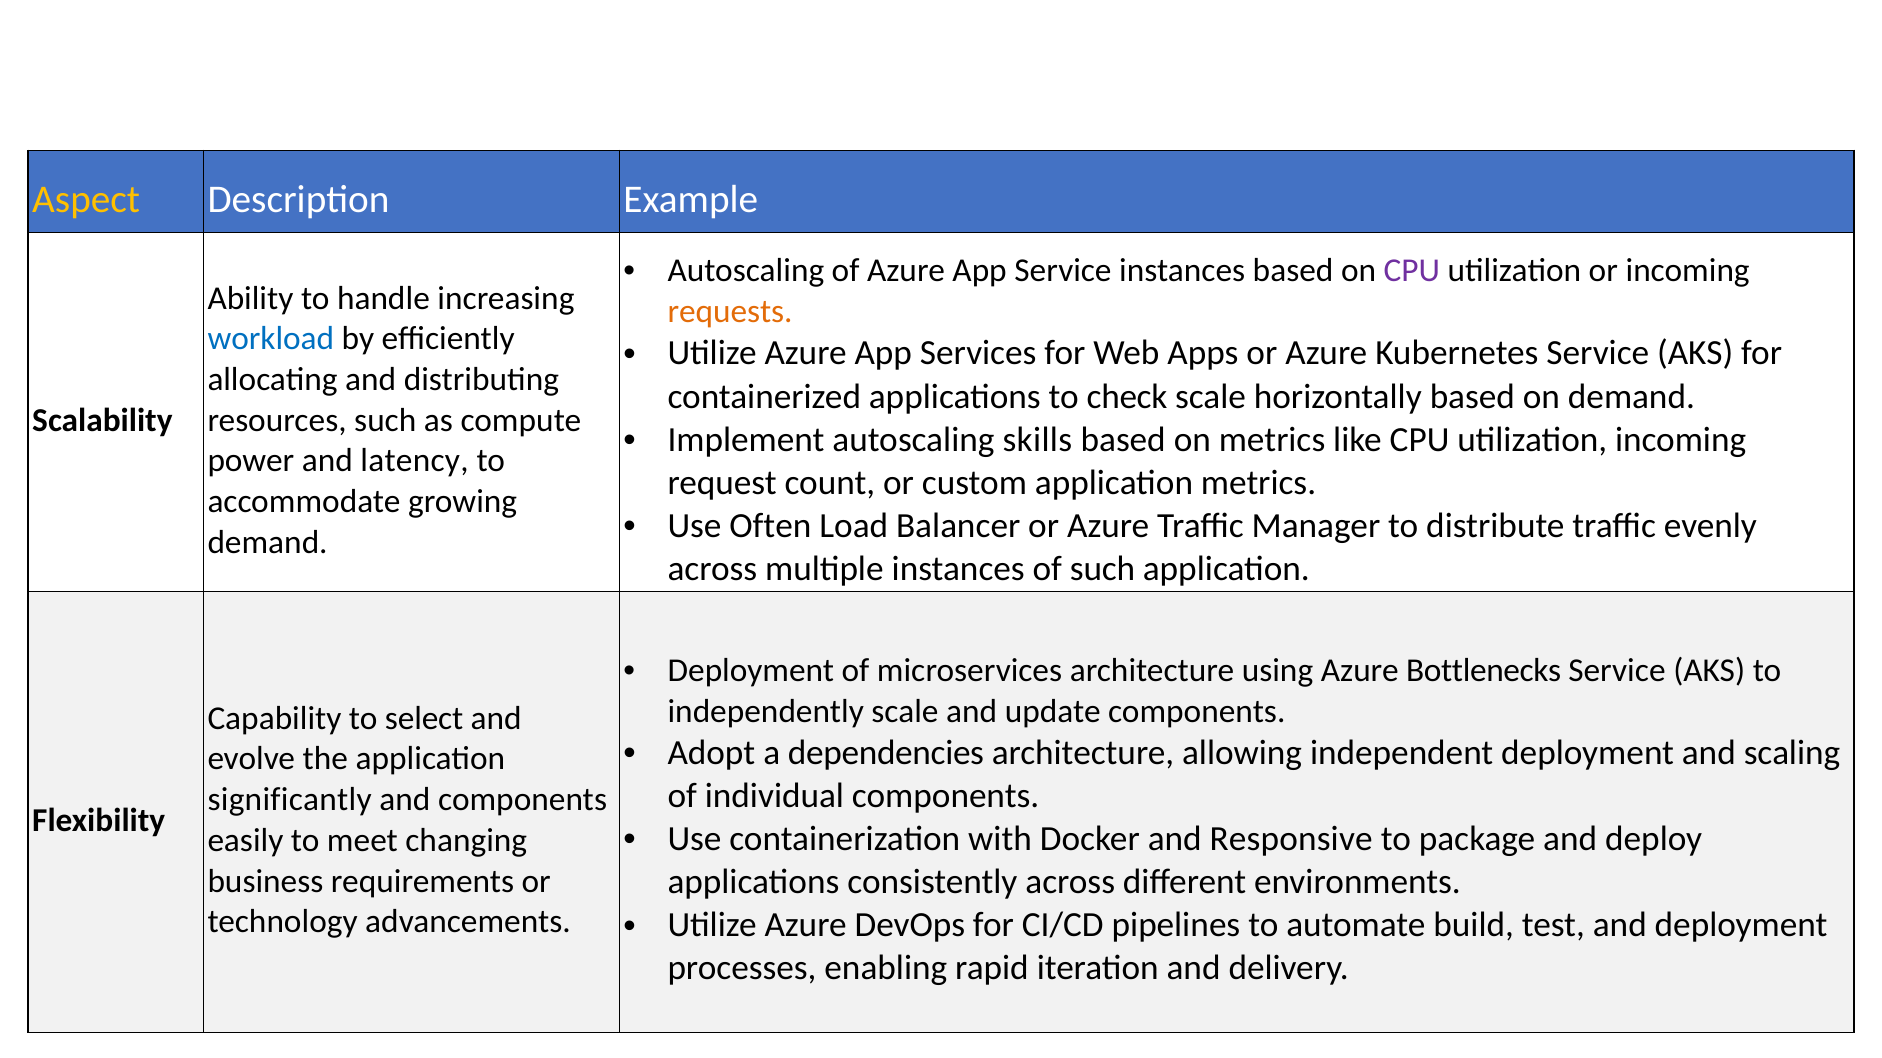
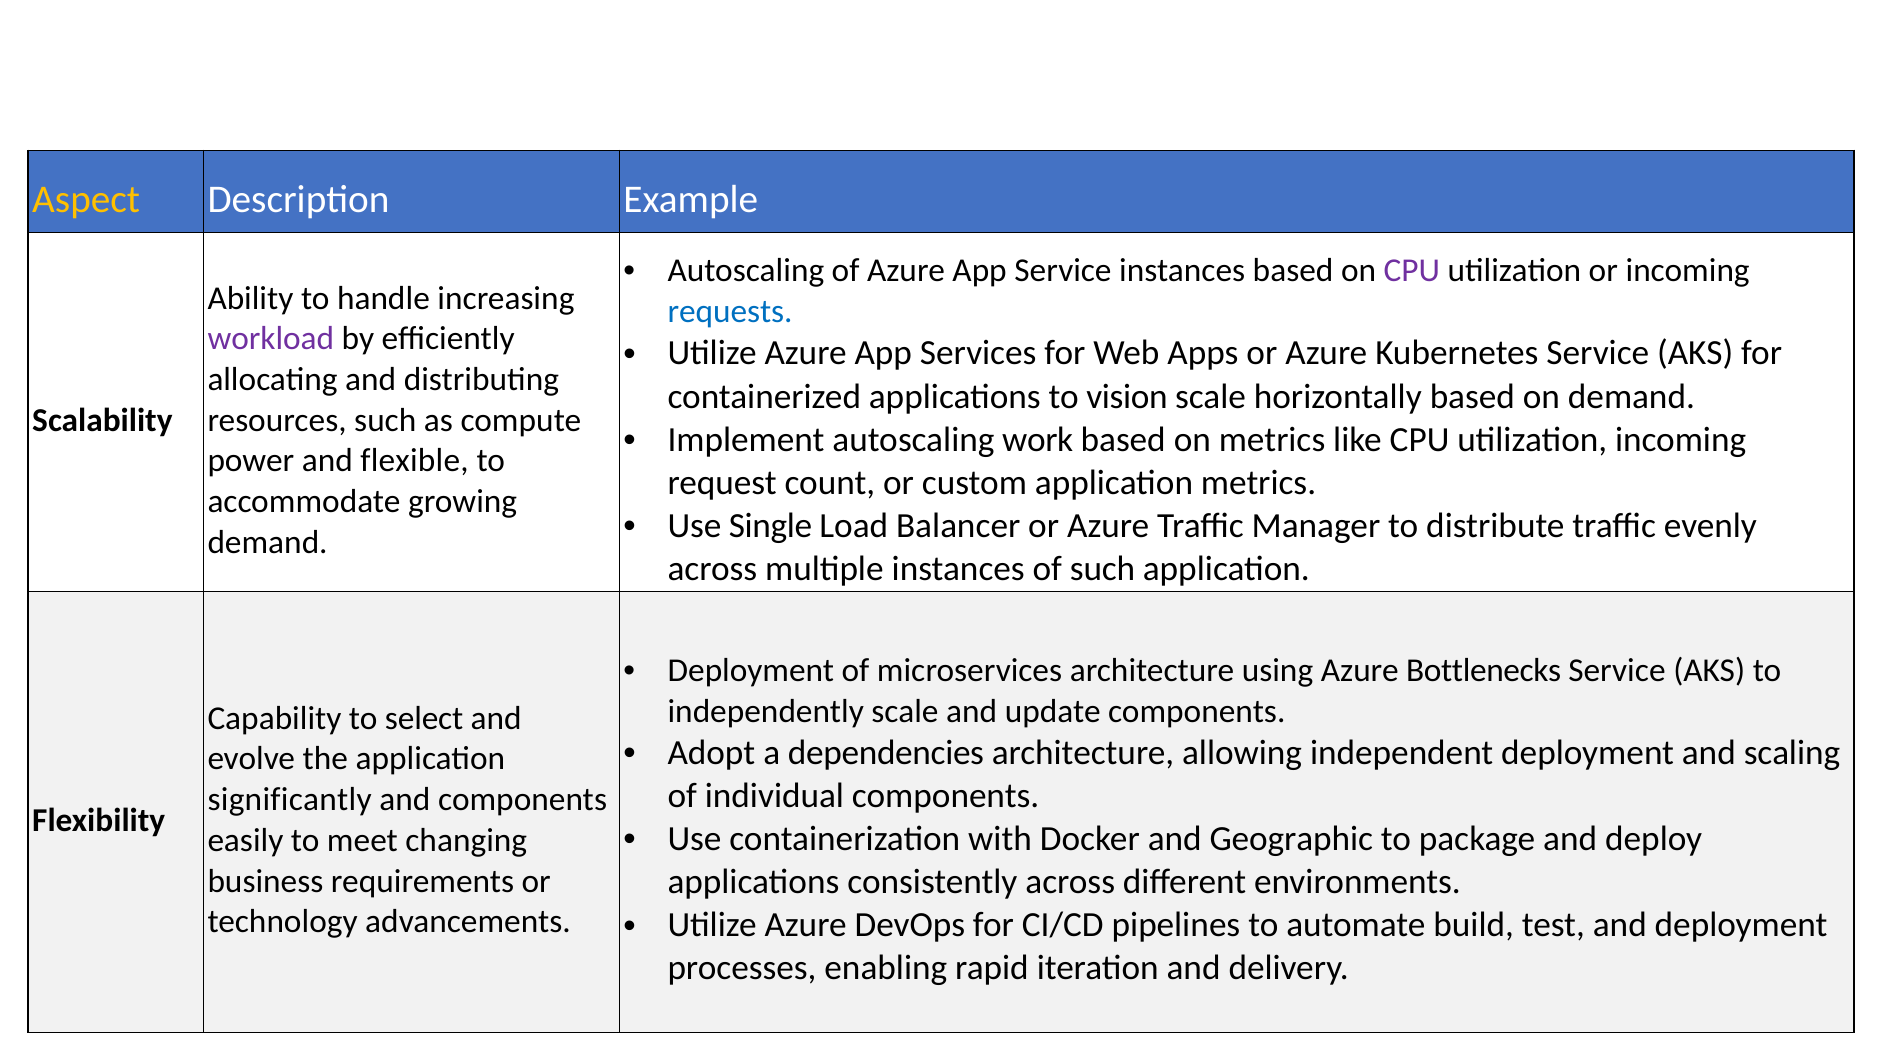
requests colour: orange -> blue (730, 312)
workload colour: blue -> purple (271, 339)
check: check -> vision (1127, 397)
skills: skills -> work (1038, 440)
latency: latency -> flexible (415, 461)
Often: Often -> Single (771, 526)
Responsive: Responsive -> Geographic (1291, 840)
